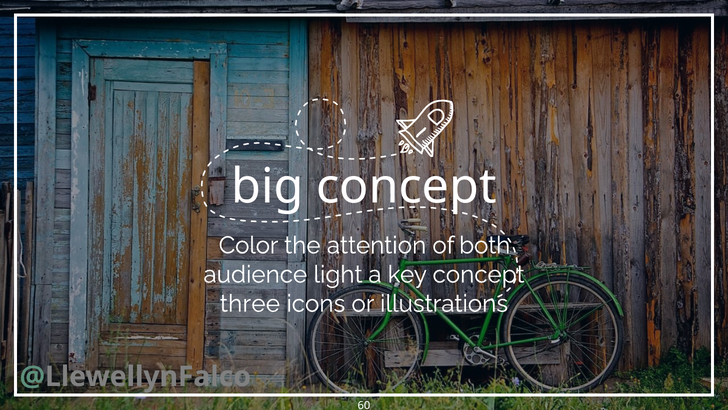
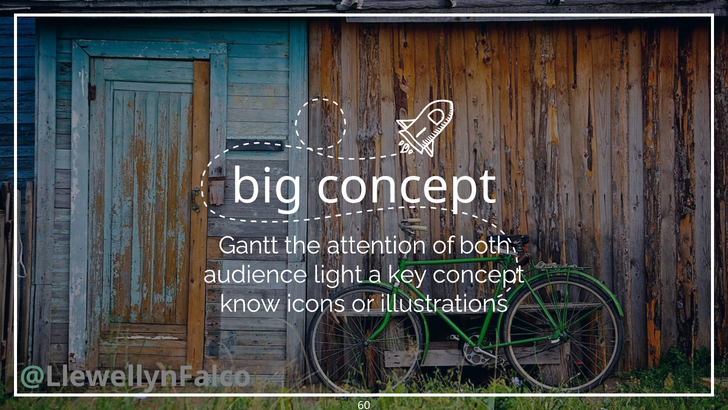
Color: Color -> Gantt (248, 245)
three: three -> know (250, 303)
